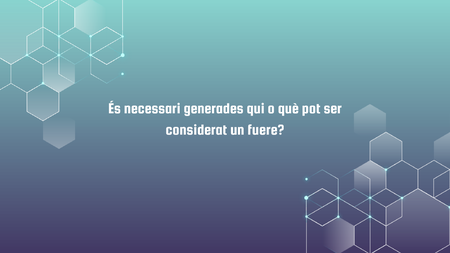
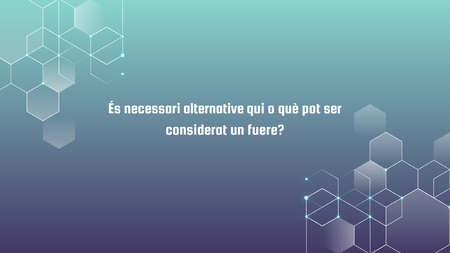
generades: generades -> alternative (214, 108)
